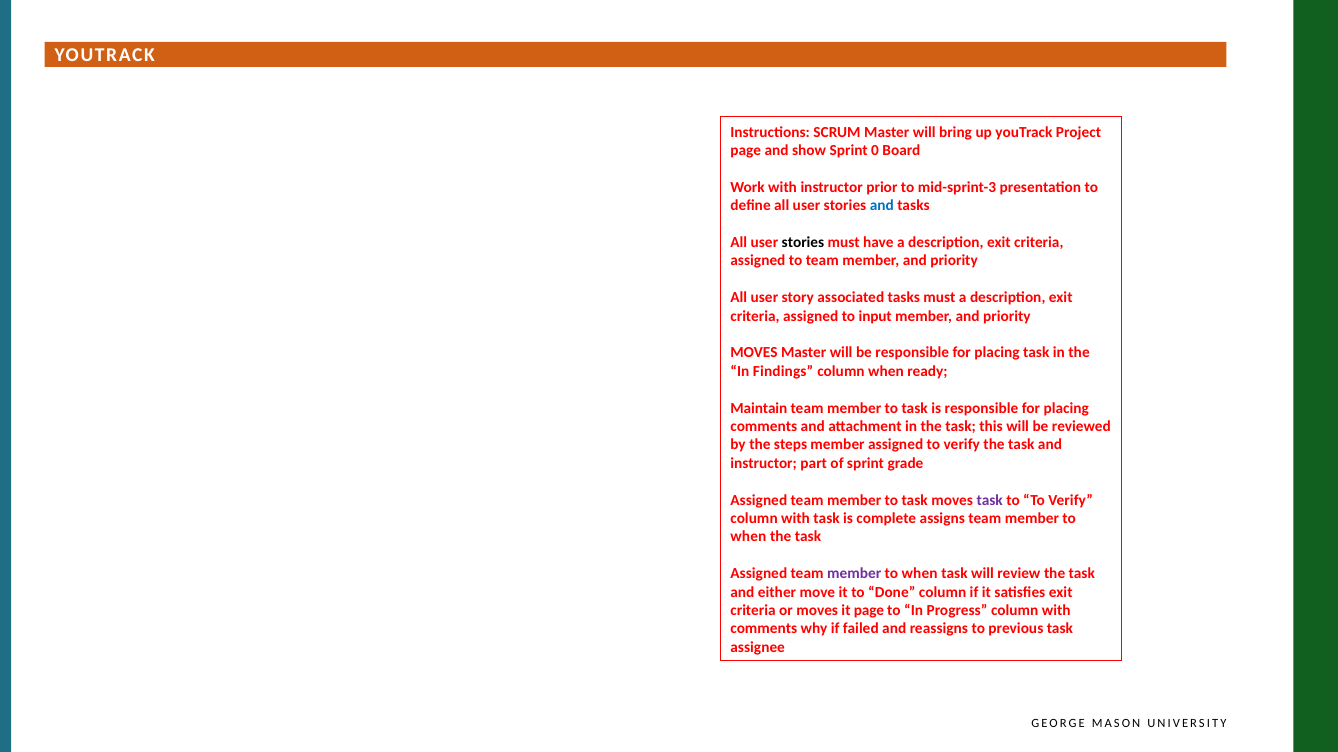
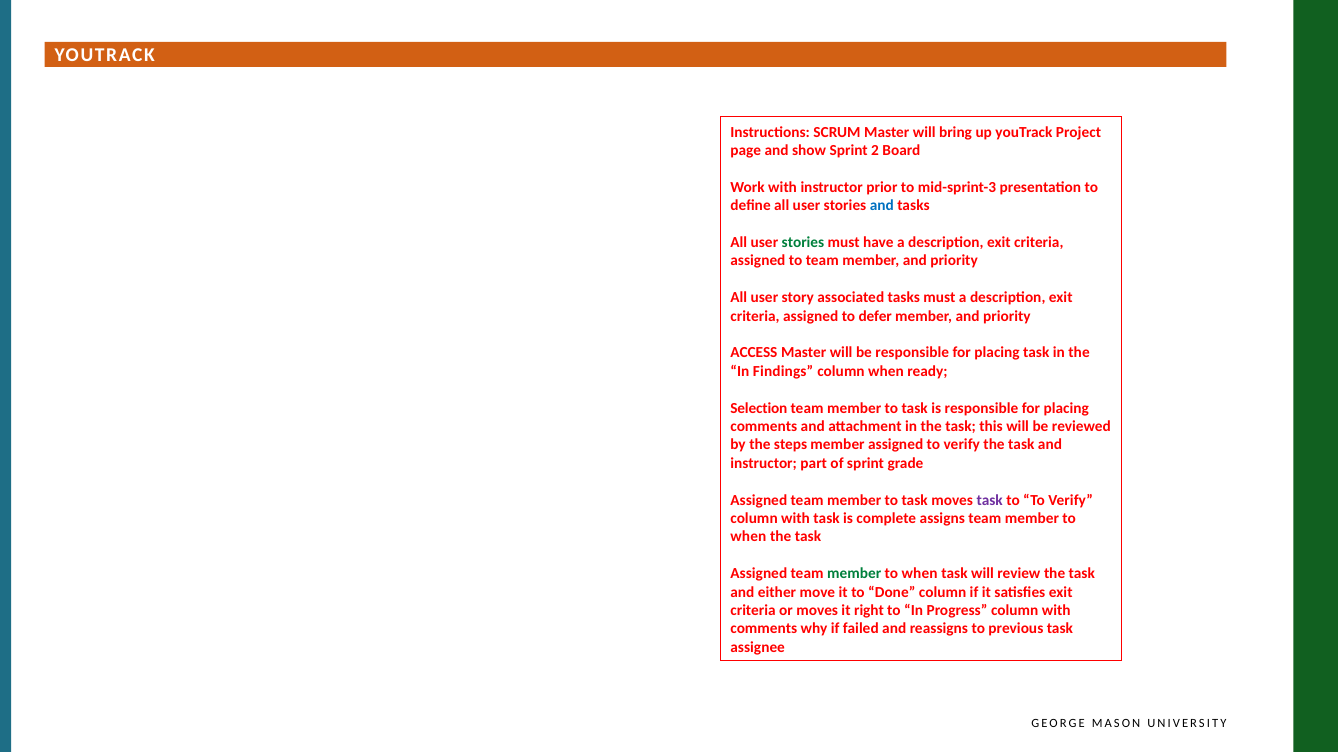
0: 0 -> 2 (875, 151)
stories colour: black -> green (803, 243)
input: input -> defer (875, 316)
MOVES: MOVES -> ACCESS (754, 353)
Maintain: Maintain -> Selection (759, 408)
member colour: purple -> green (854, 574)
it page: page -> right (869, 611)
